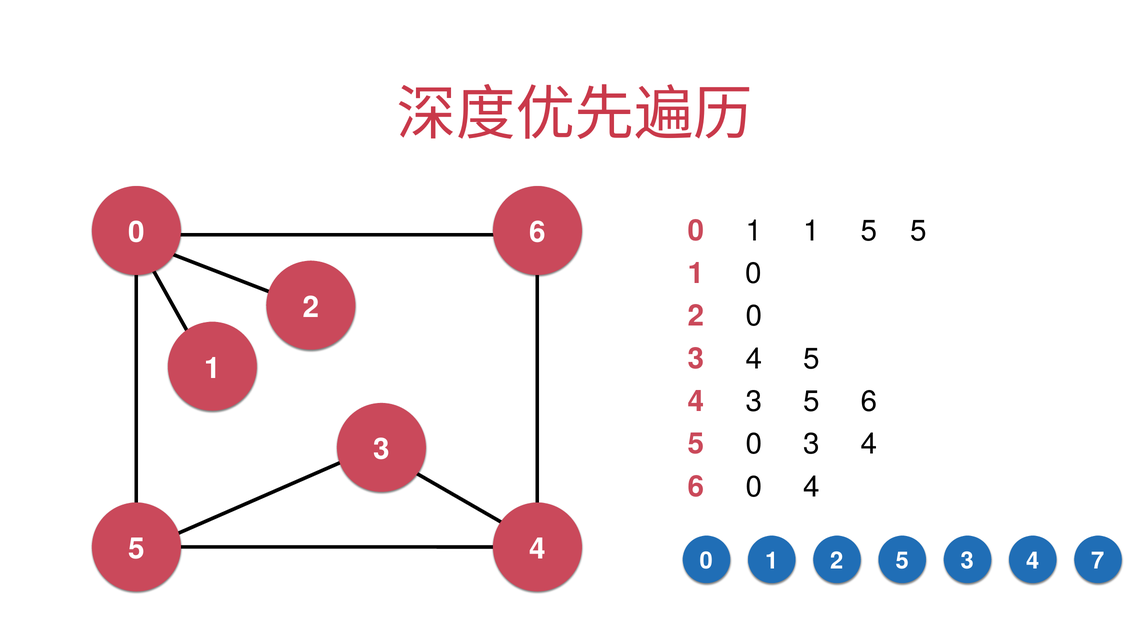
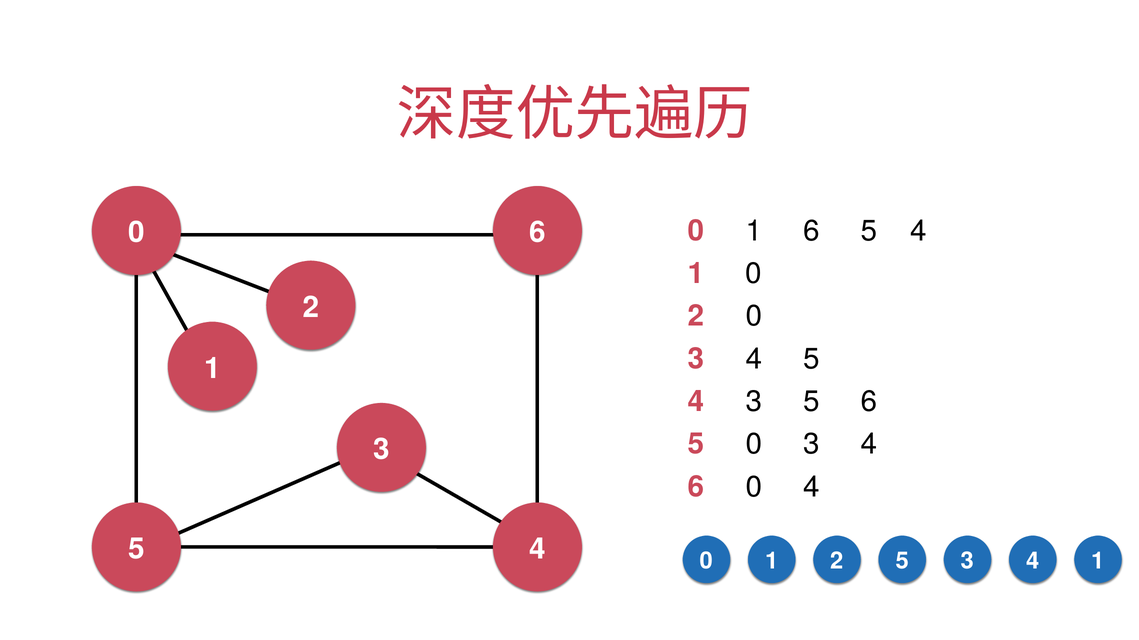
1 1: 1 -> 6 (812, 231)
5: 5 -> 4 (919, 231)
7: 7 -> 1 (1098, 562)
